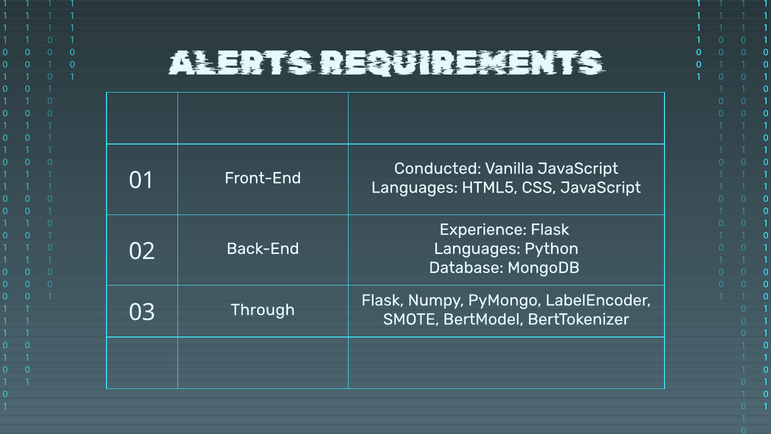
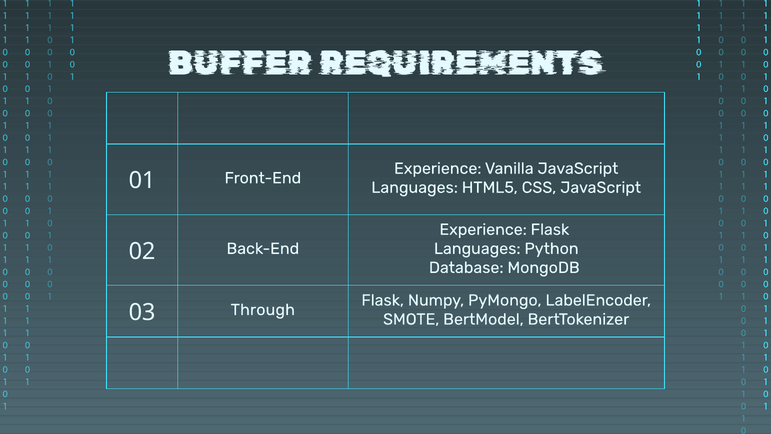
ALERTS: ALERTS -> BUFFER (240, 63)
Conducted: Conducted -> Experience (438, 168)
